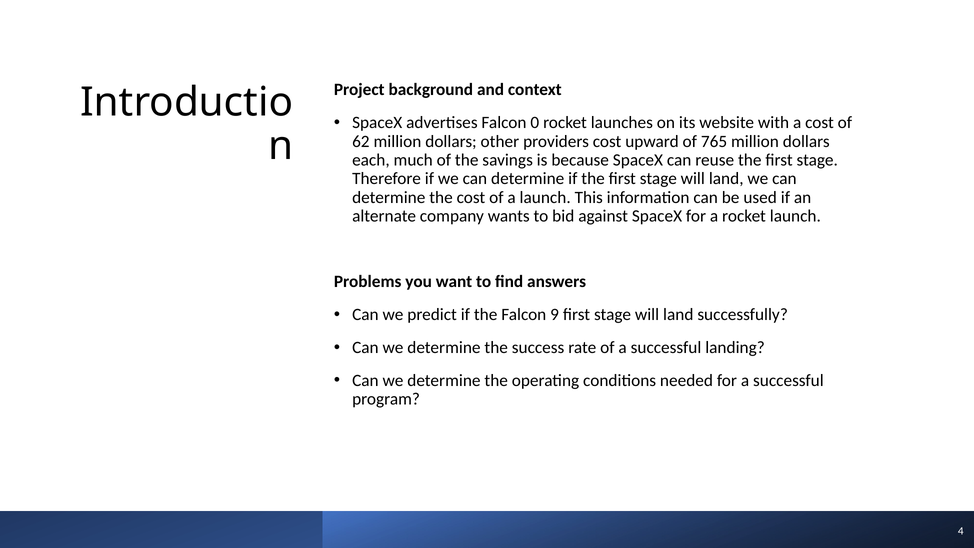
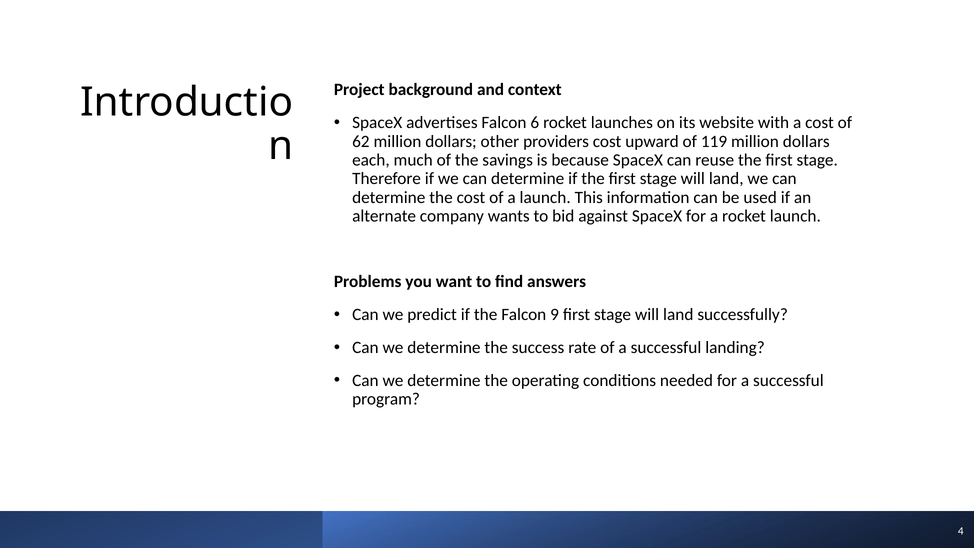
0: 0 -> 6 (535, 123)
765: 765 -> 119 (714, 141)
